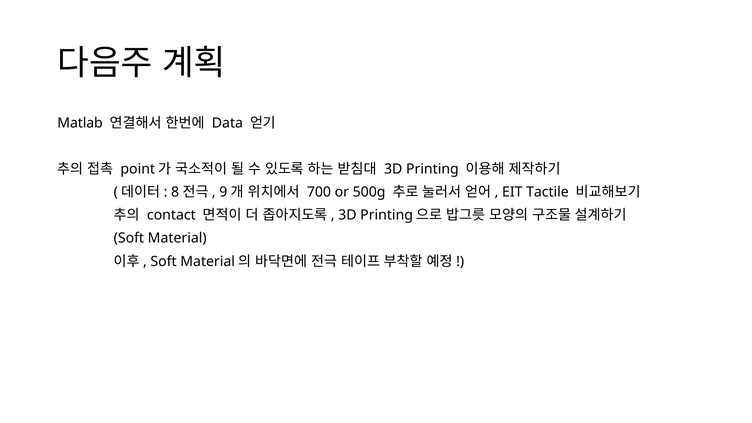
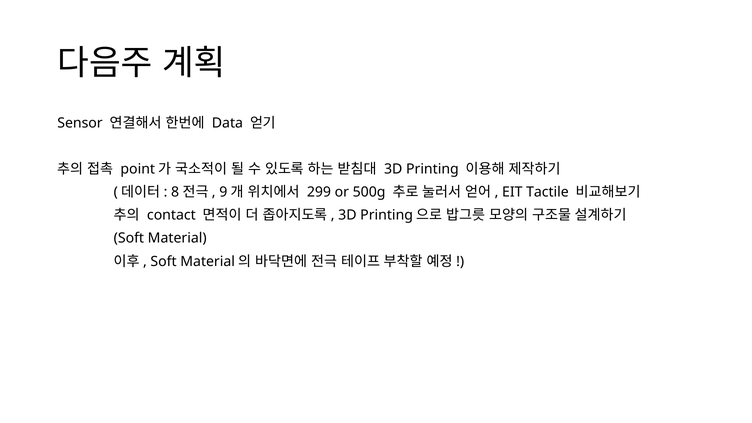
Matlab: Matlab -> Sensor (80, 123)
700: 700 -> 299 (319, 192)
